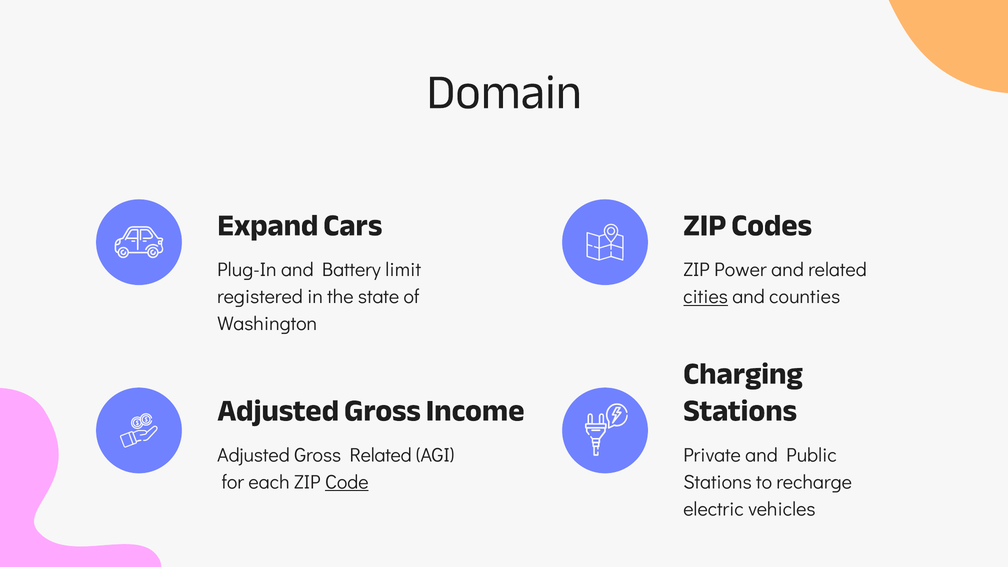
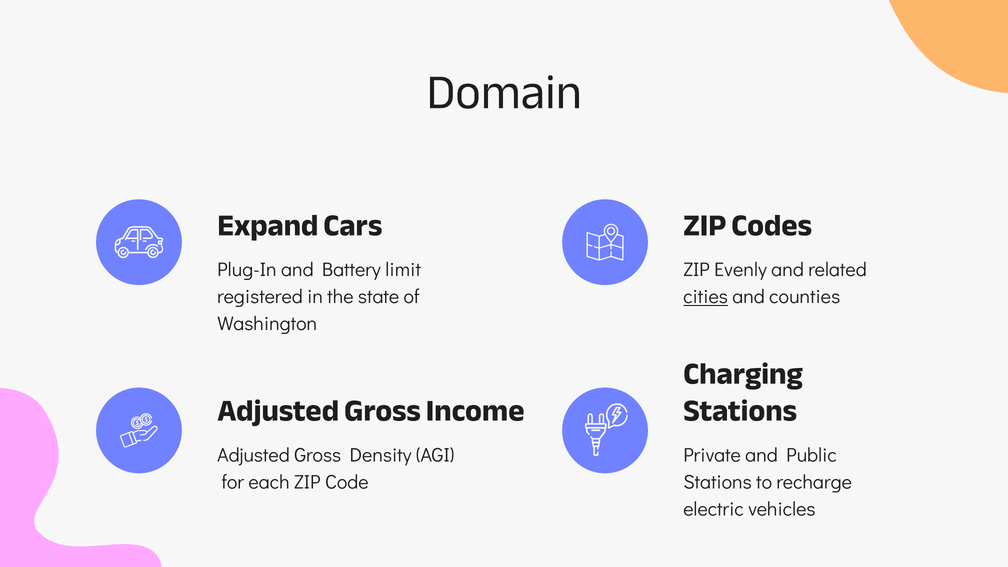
Power: Power -> Evenly (741, 270)
Gross Related: Related -> Density (381, 455)
Code underline: present -> none (347, 482)
